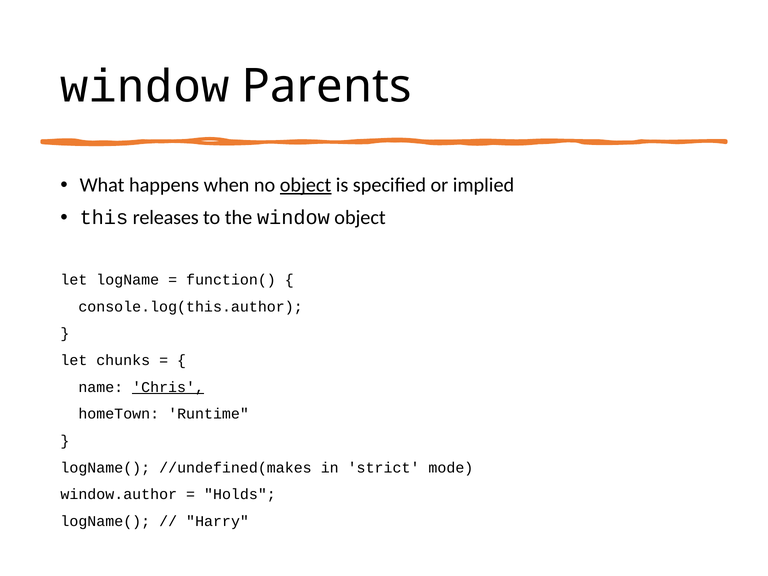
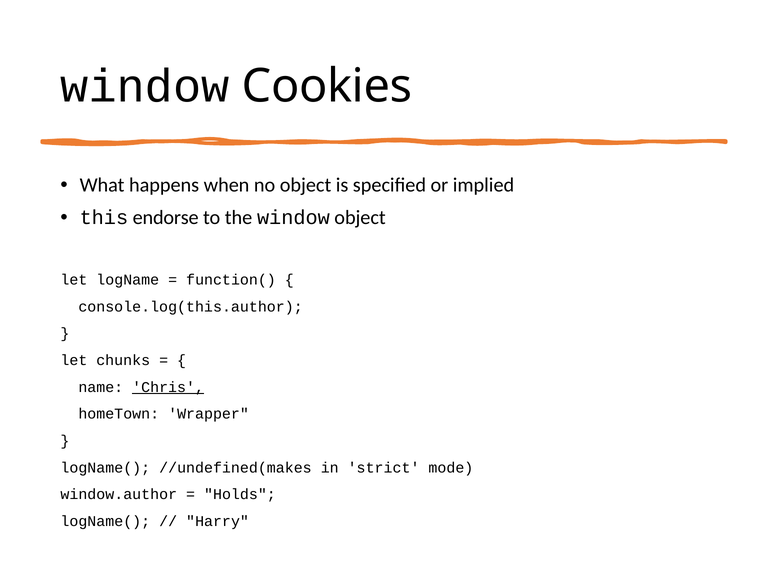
Parents: Parents -> Cookies (327, 86)
object underline: present -> none (306, 185)
releases: releases -> endorse (166, 218)
Runtime: Runtime -> Wrapper (209, 414)
